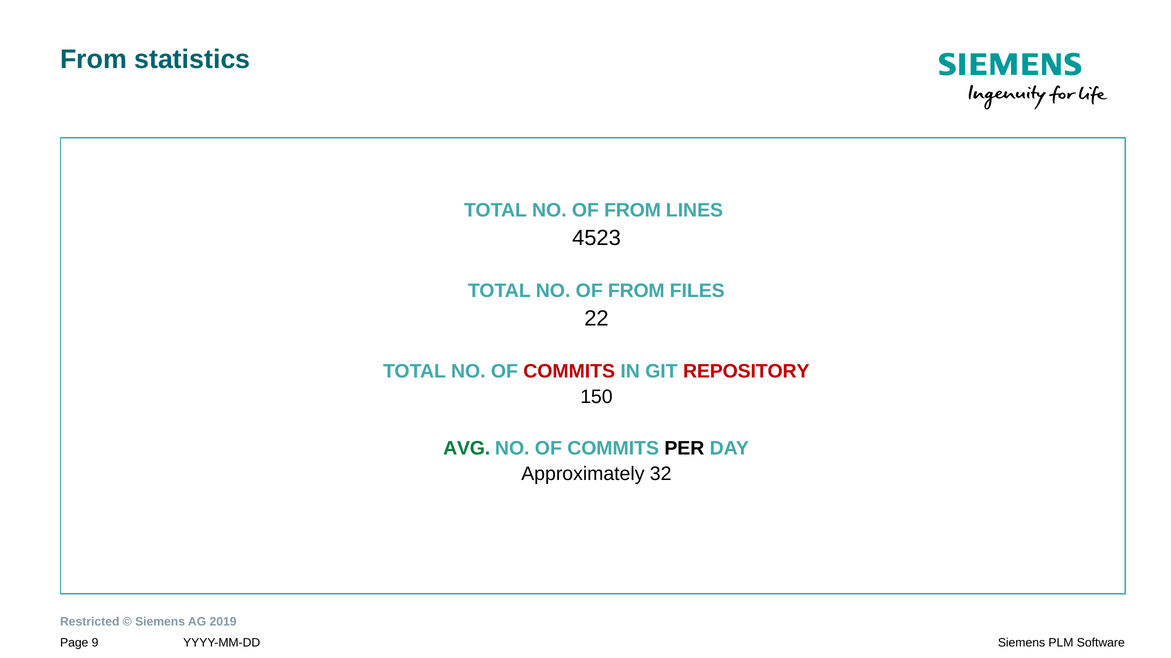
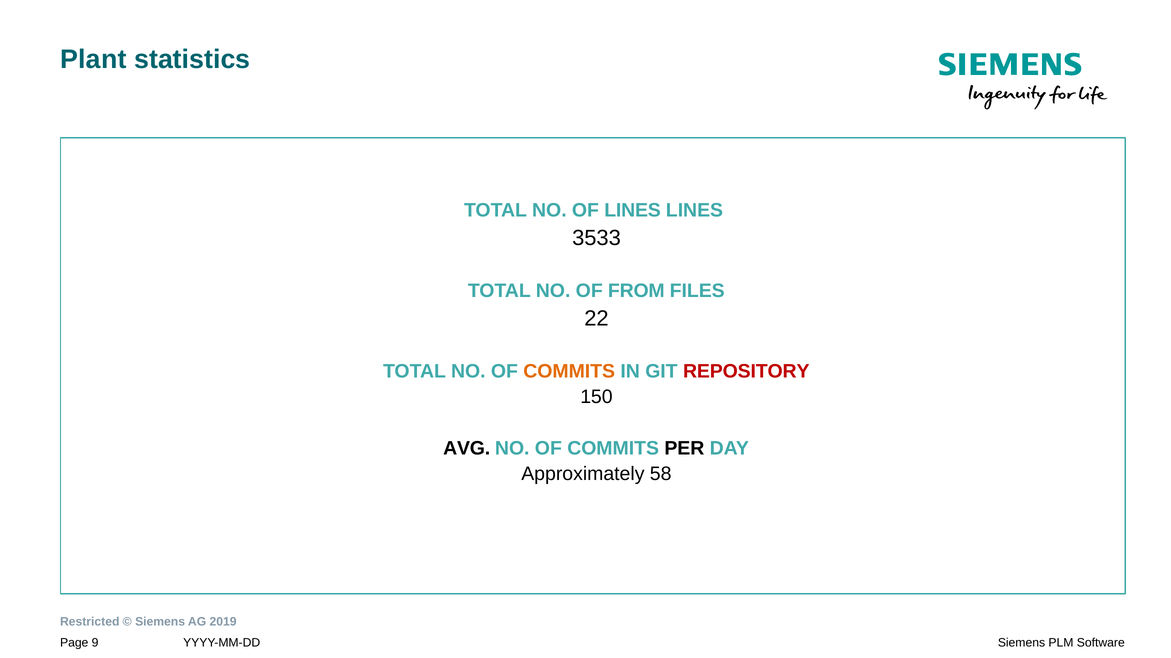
From: From -> Plant (93, 59)
FROM: FROM -> LINES (633, 211)
4523: 4523 -> 3533 (597, 238)
COMMITS colour: red -> orange (569, 371)
AVG colour: green -> black (467, 449)
32: 32 -> 58 (661, 474)
